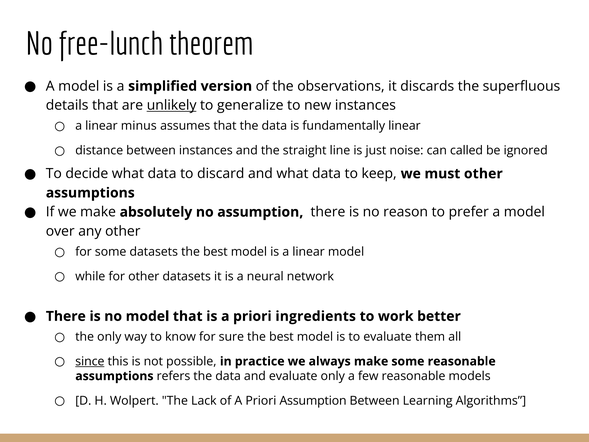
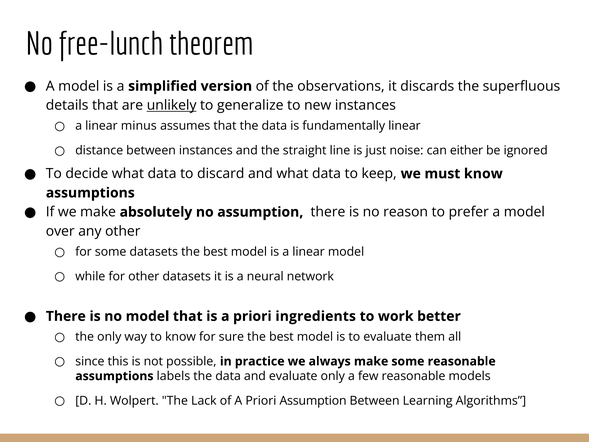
called: called -> either (467, 150)
must other: other -> know (483, 174)
since underline: present -> none (90, 361)
refers: refers -> labels (173, 376)
